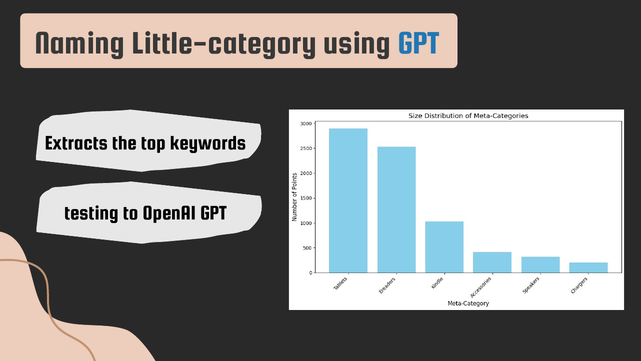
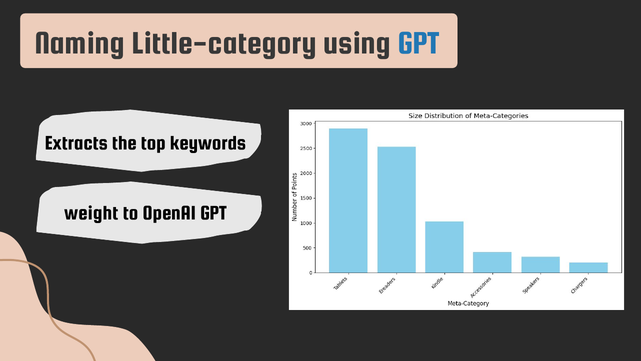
testing: testing -> weight (91, 213)
